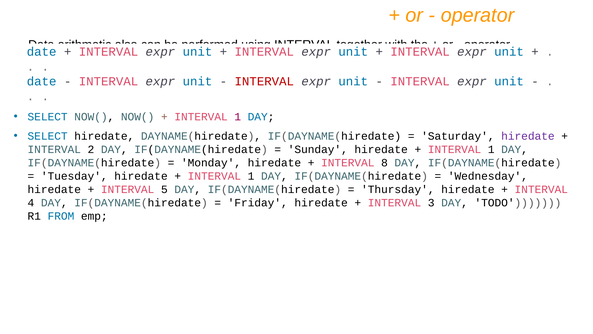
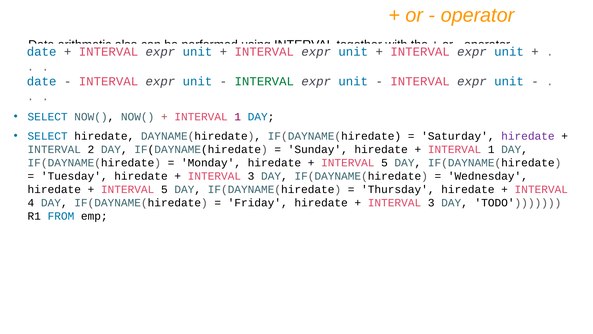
INTERVAL colour: red -> green (264, 81)
8: 8 -> 5 (384, 163)
1: 1 -> 3 (251, 176)
